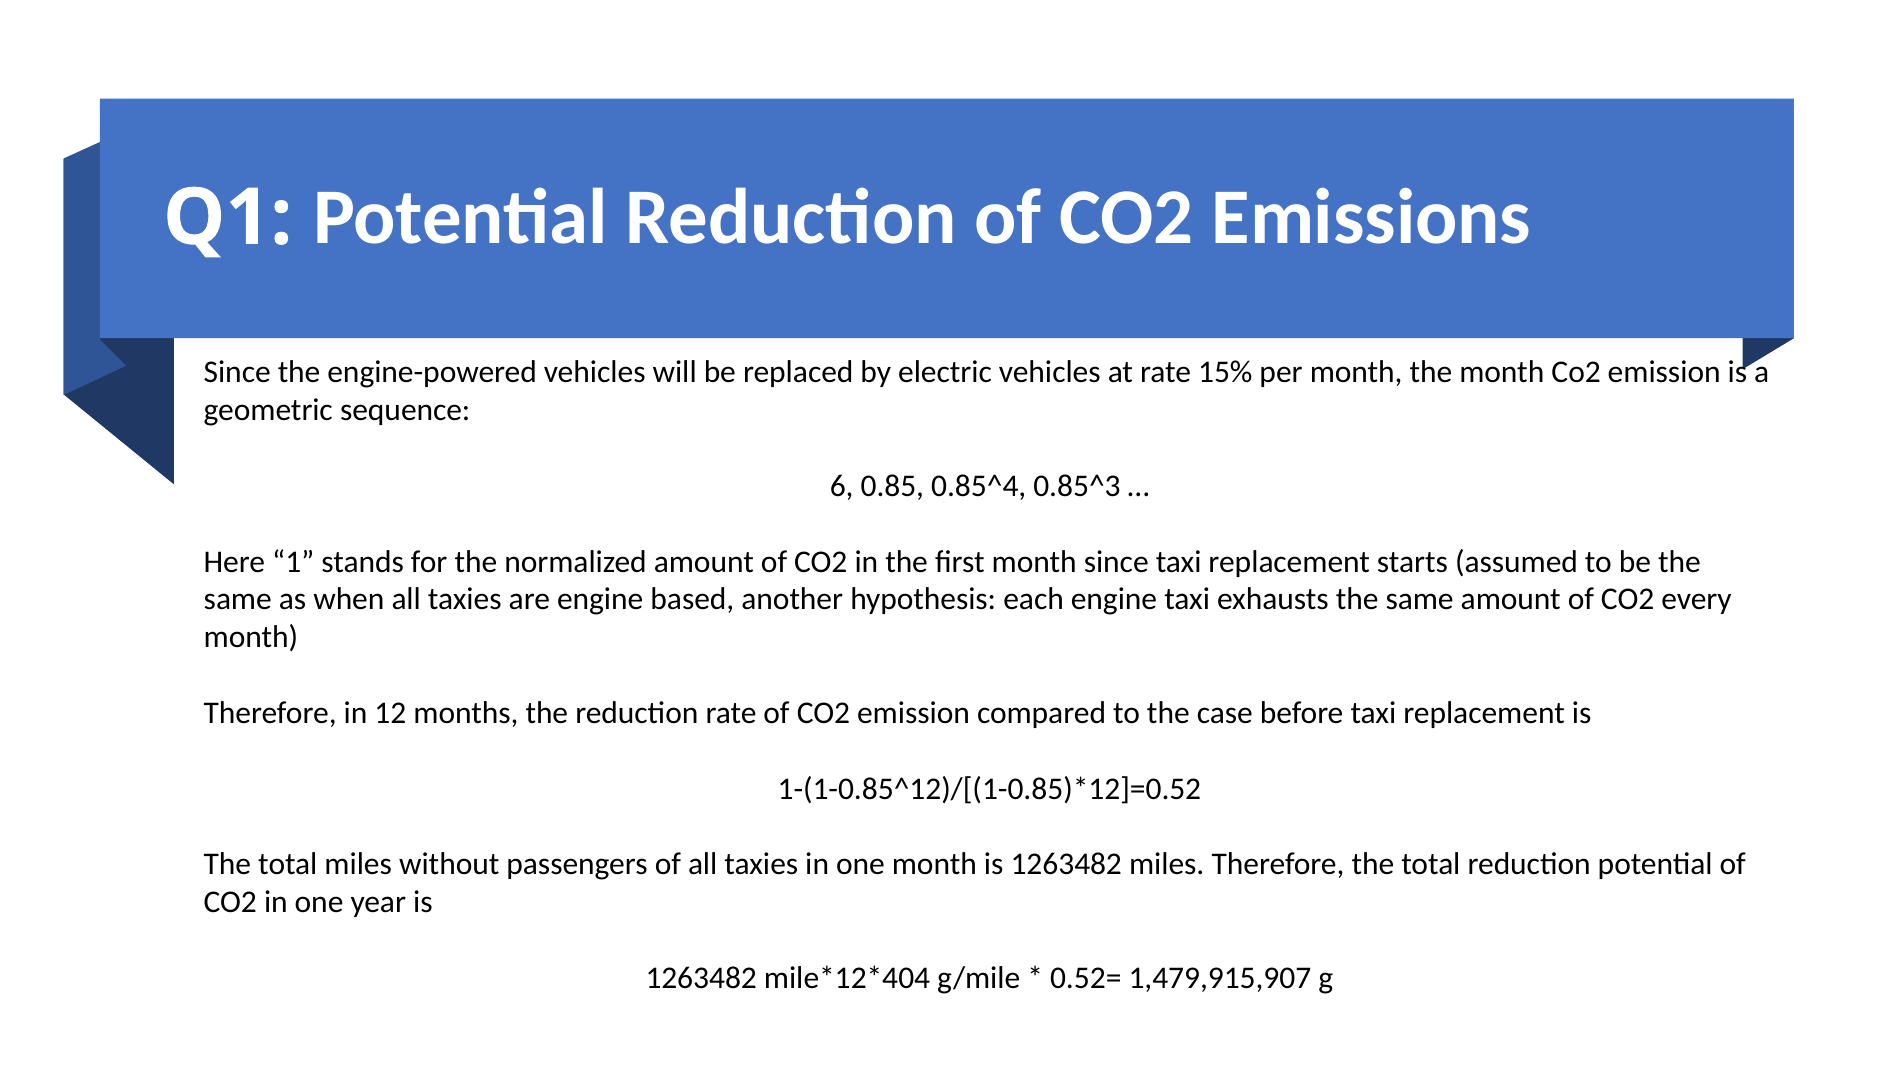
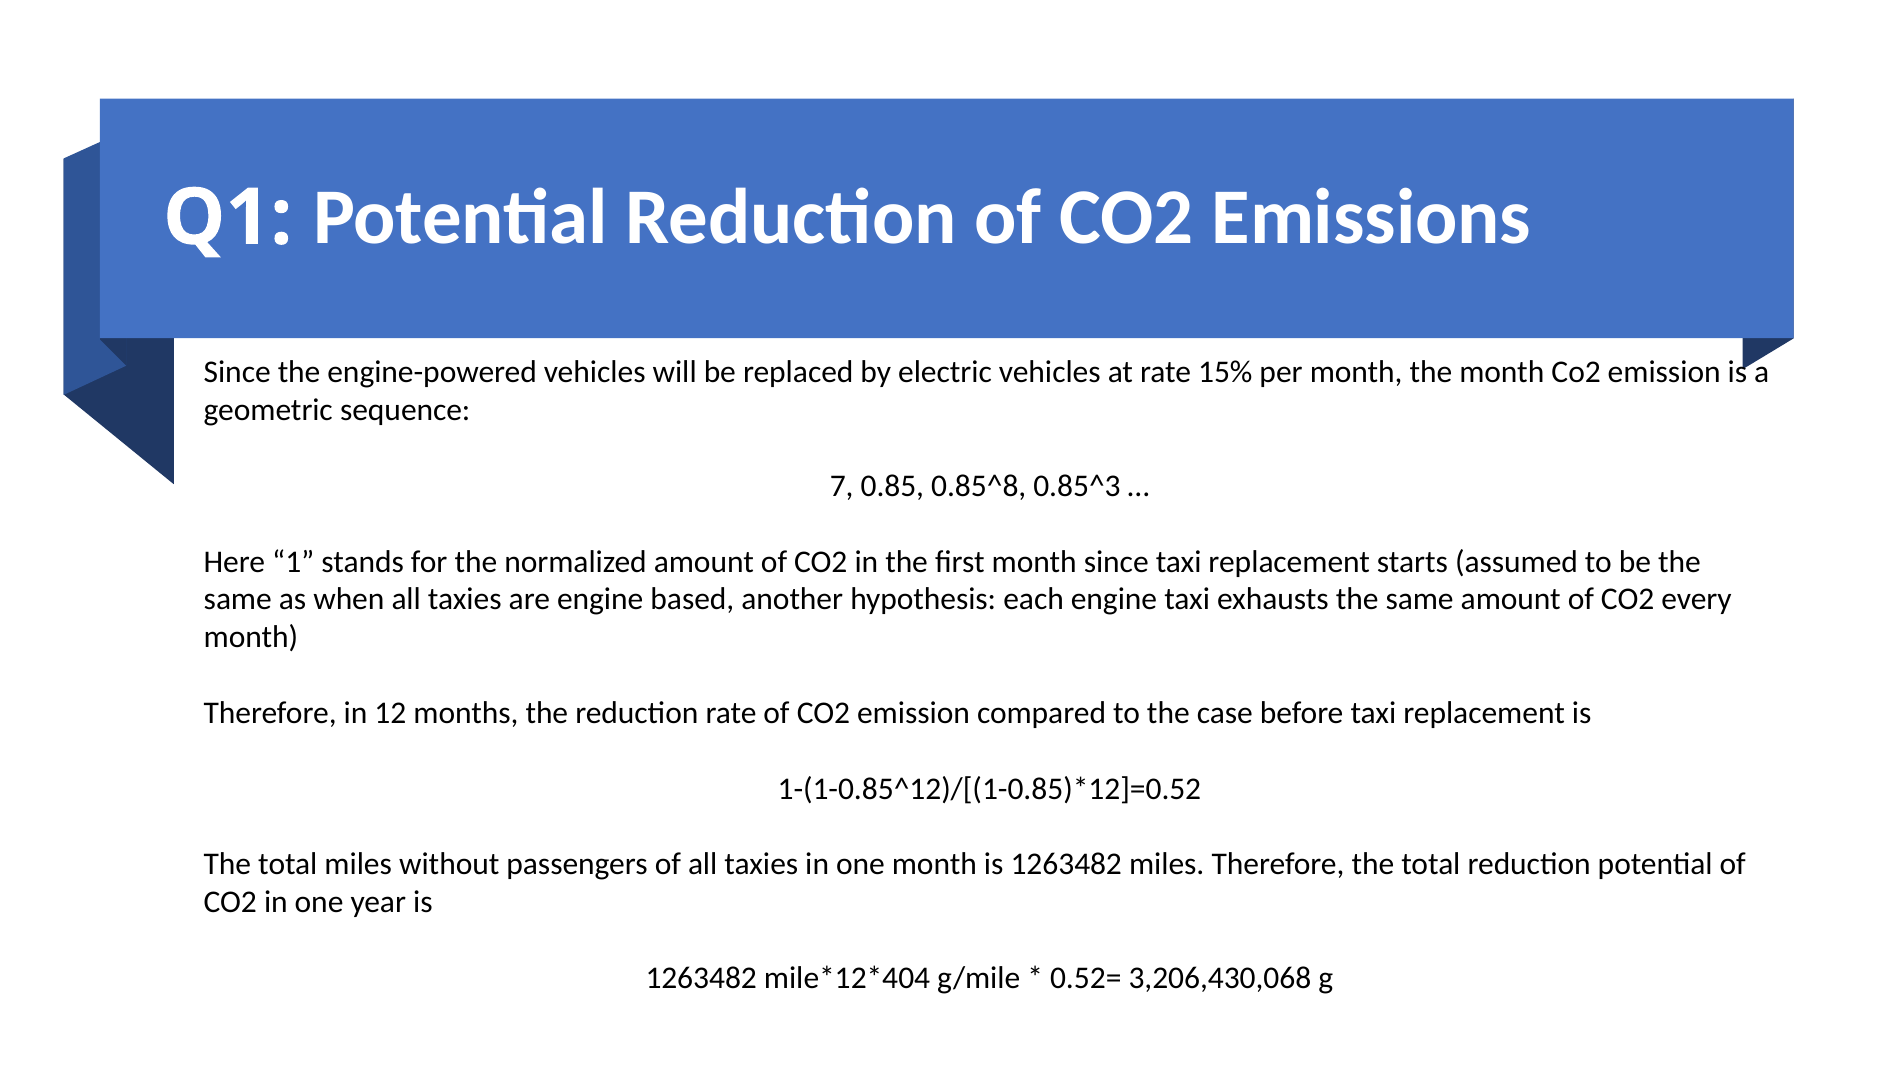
6: 6 -> 7 (842, 486)
0.85^4: 0.85^4 -> 0.85^8 (979, 486)
1,479,915,907: 1,479,915,907 -> 3,206,430,068 (1220, 978)
